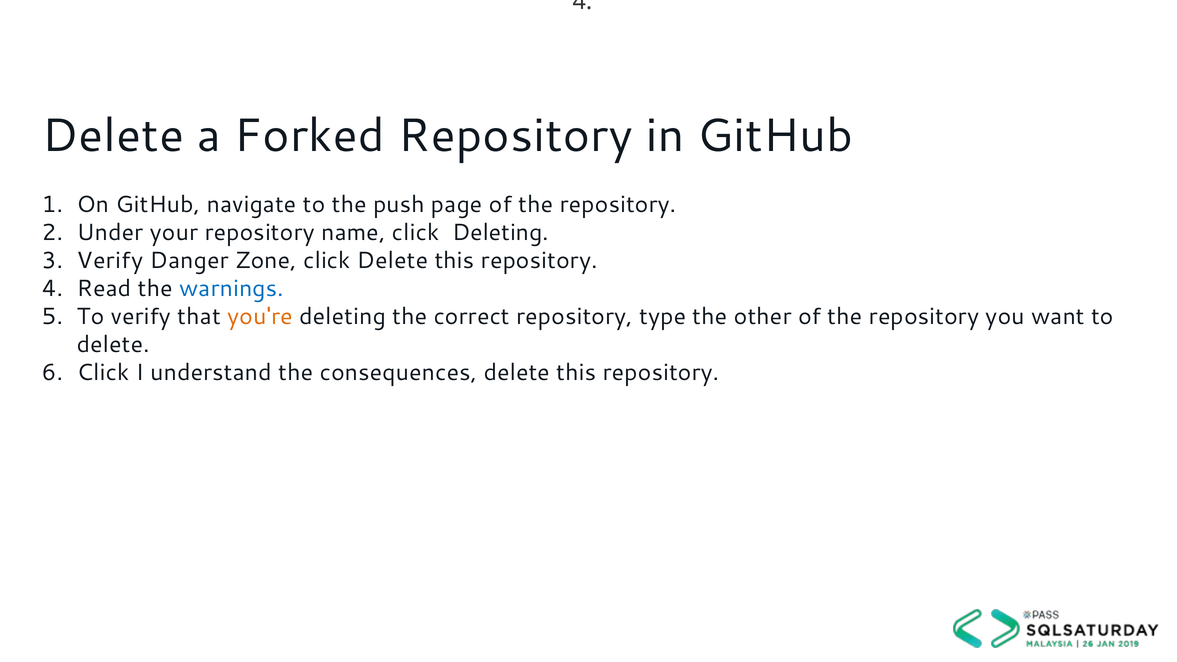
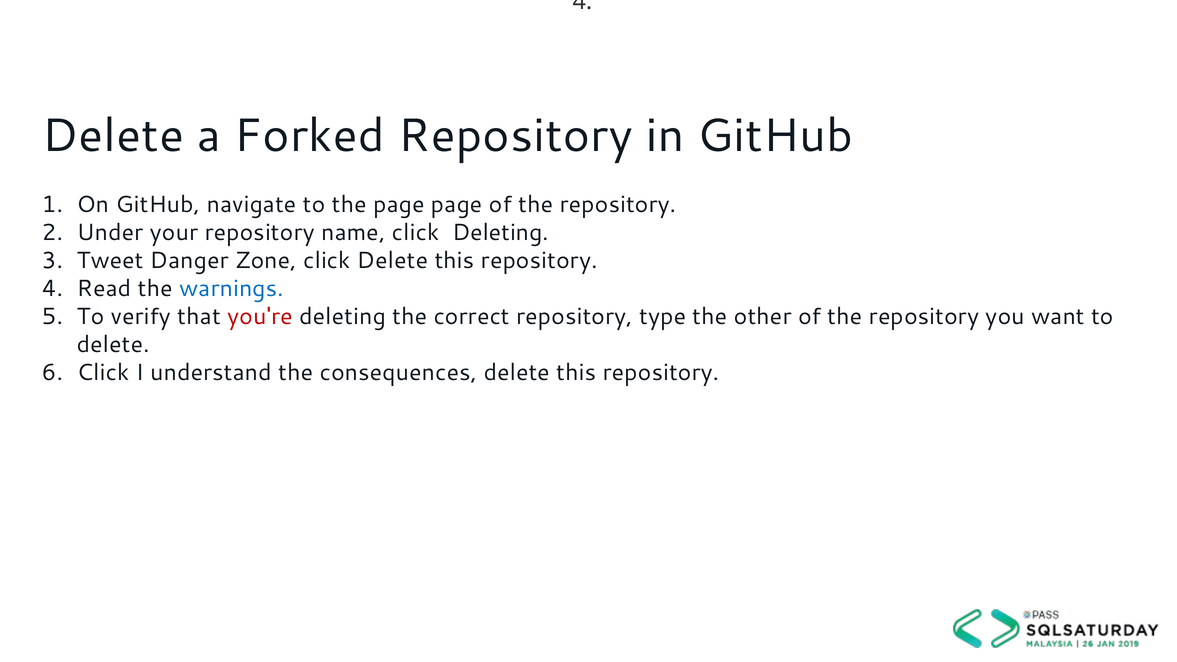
the push: push -> page (399, 204)
Verify: Verify -> Tweet (110, 261)
you're colour: orange -> red (260, 317)
